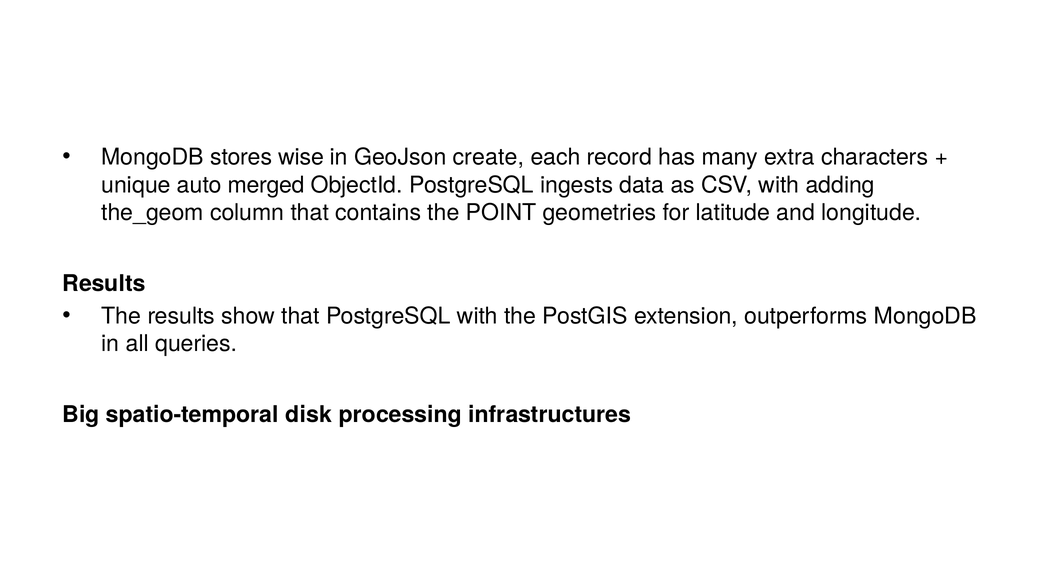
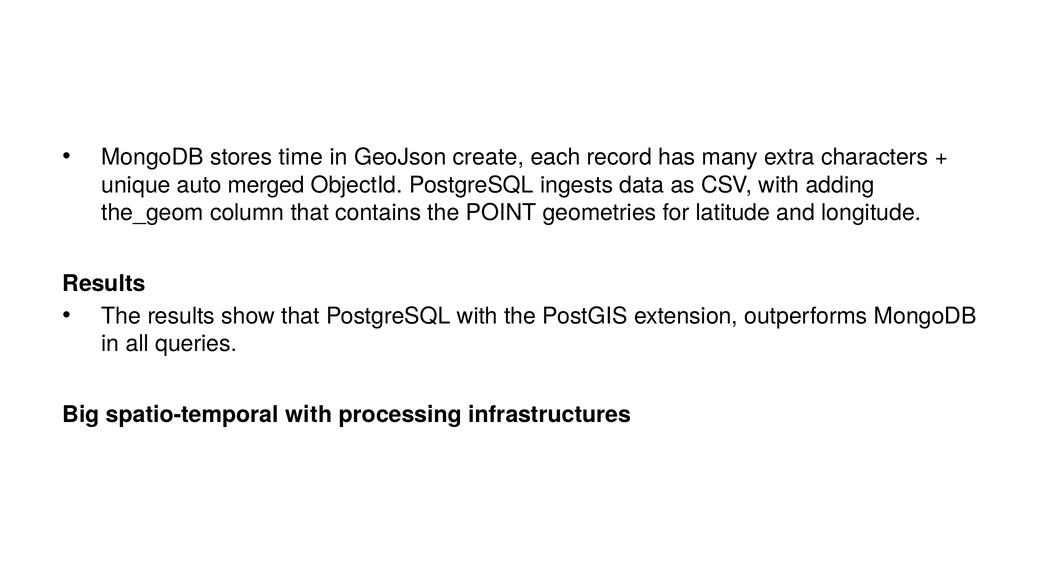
wise: wise -> time (301, 157)
spatio-temporal disk: disk -> with (309, 415)
